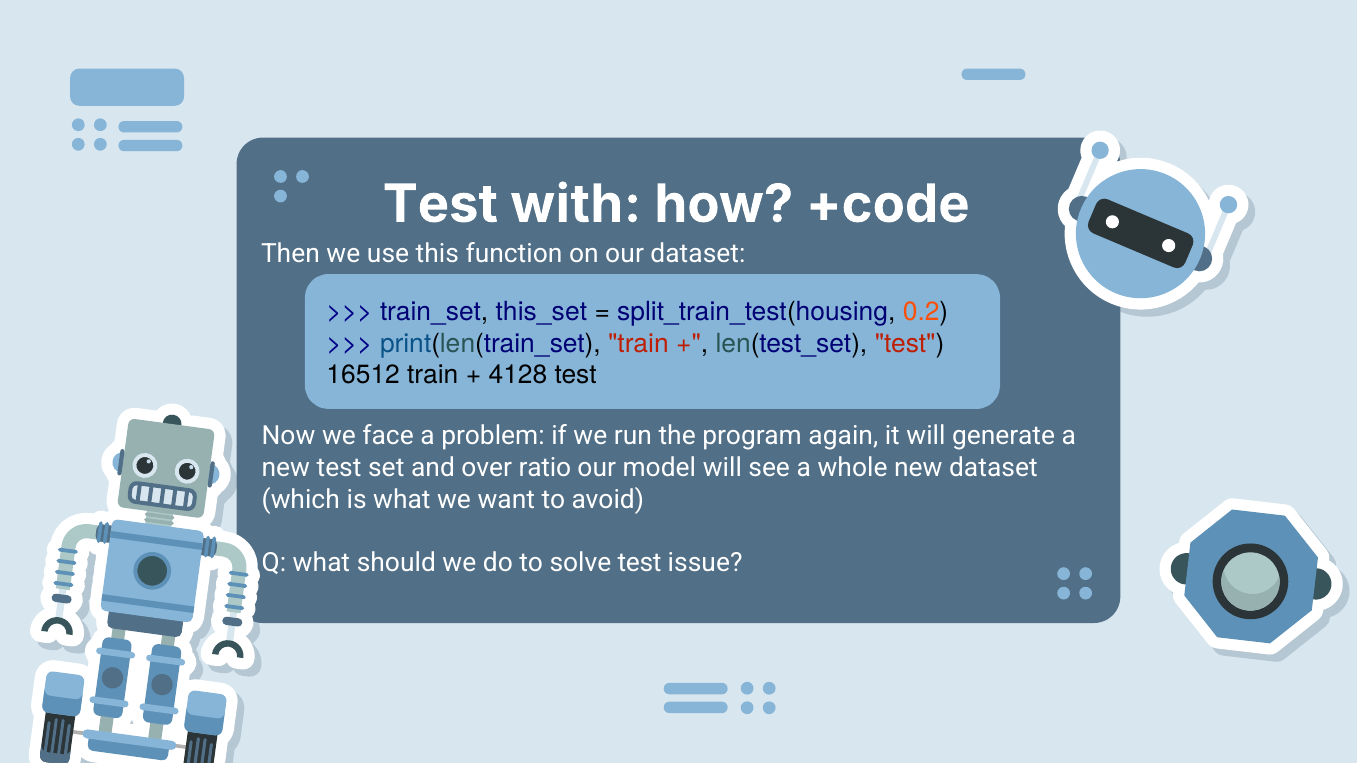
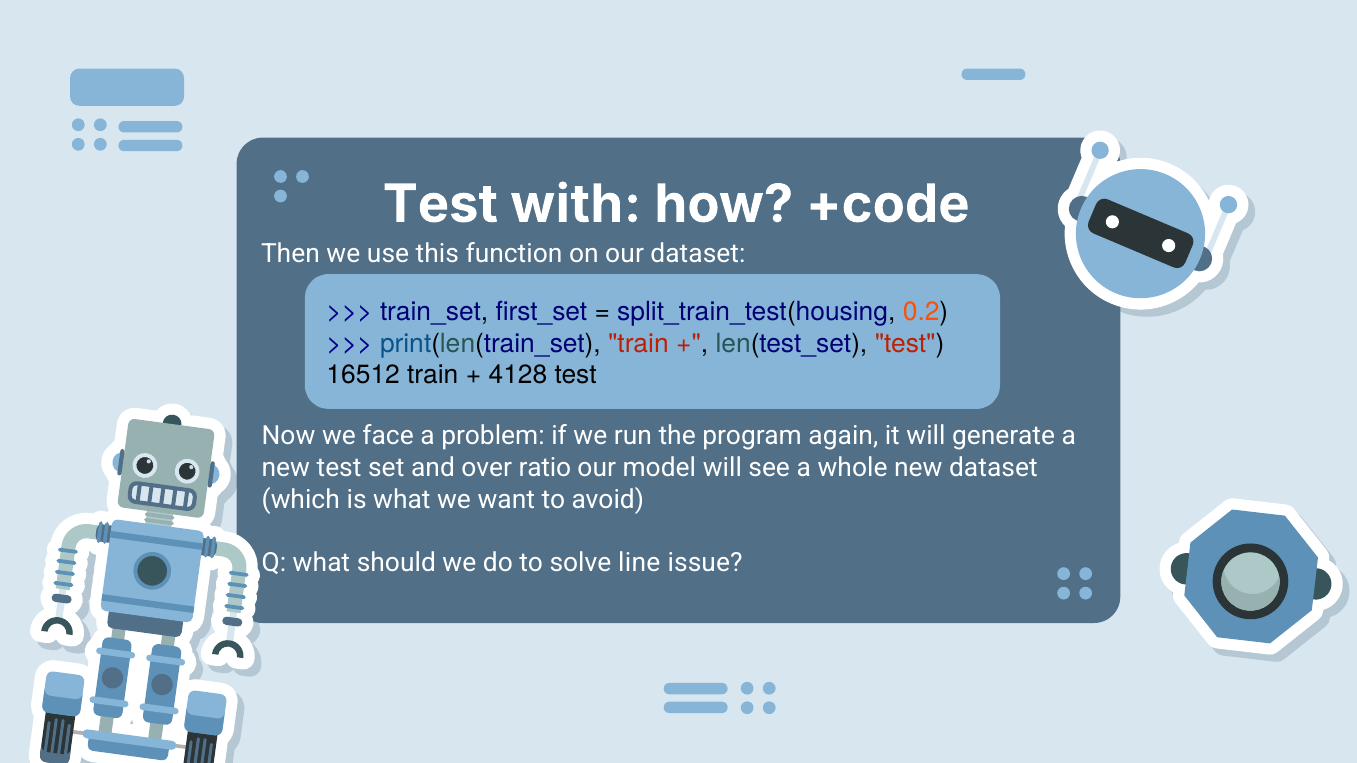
this_set: this_set -> first_set (541, 312)
solve test: test -> line (639, 563)
